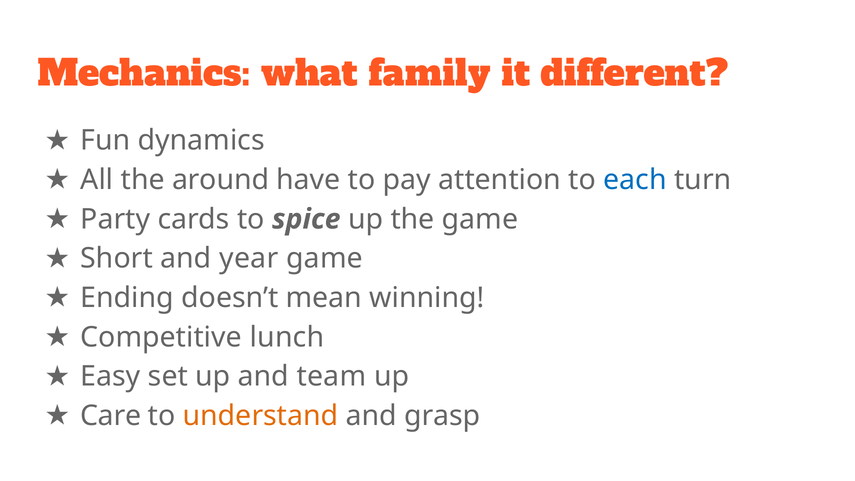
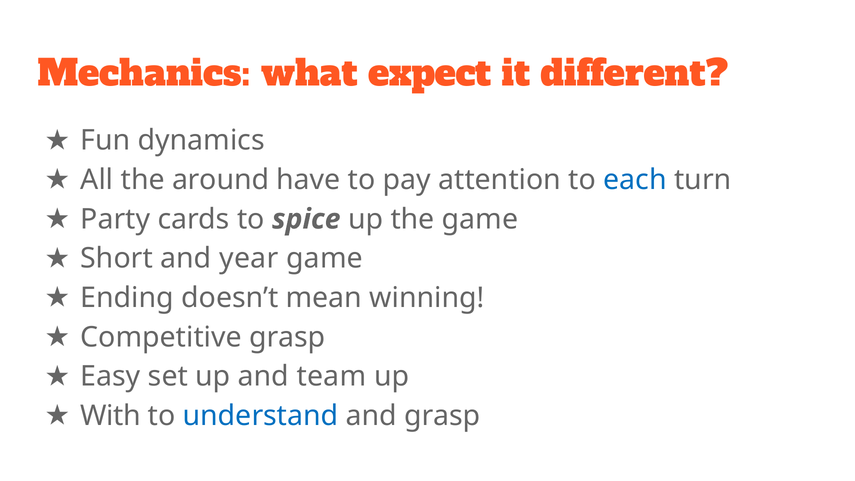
family: family -> expect (430, 74)
Competitive lunch: lunch -> grasp (287, 337)
Care: Care -> With (111, 416)
understand colour: orange -> blue (261, 416)
